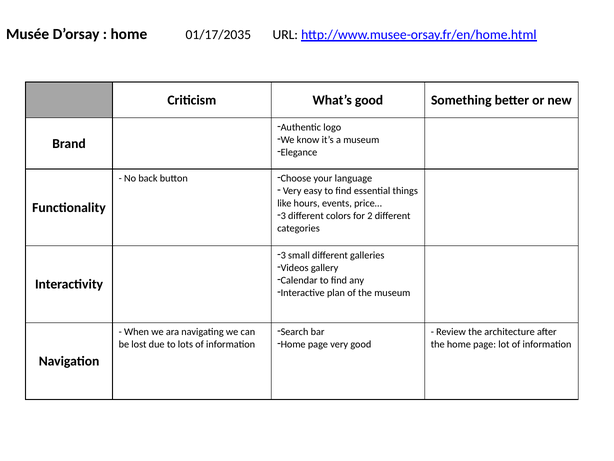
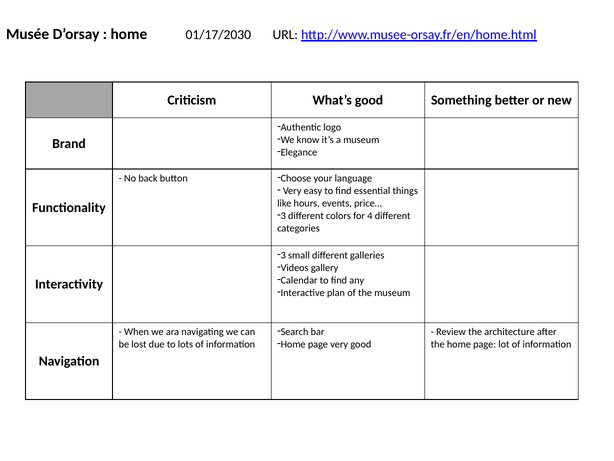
01/17/2035: 01/17/2035 -> 01/17/2030 (218, 35)
2: 2 -> 4 (370, 216)
